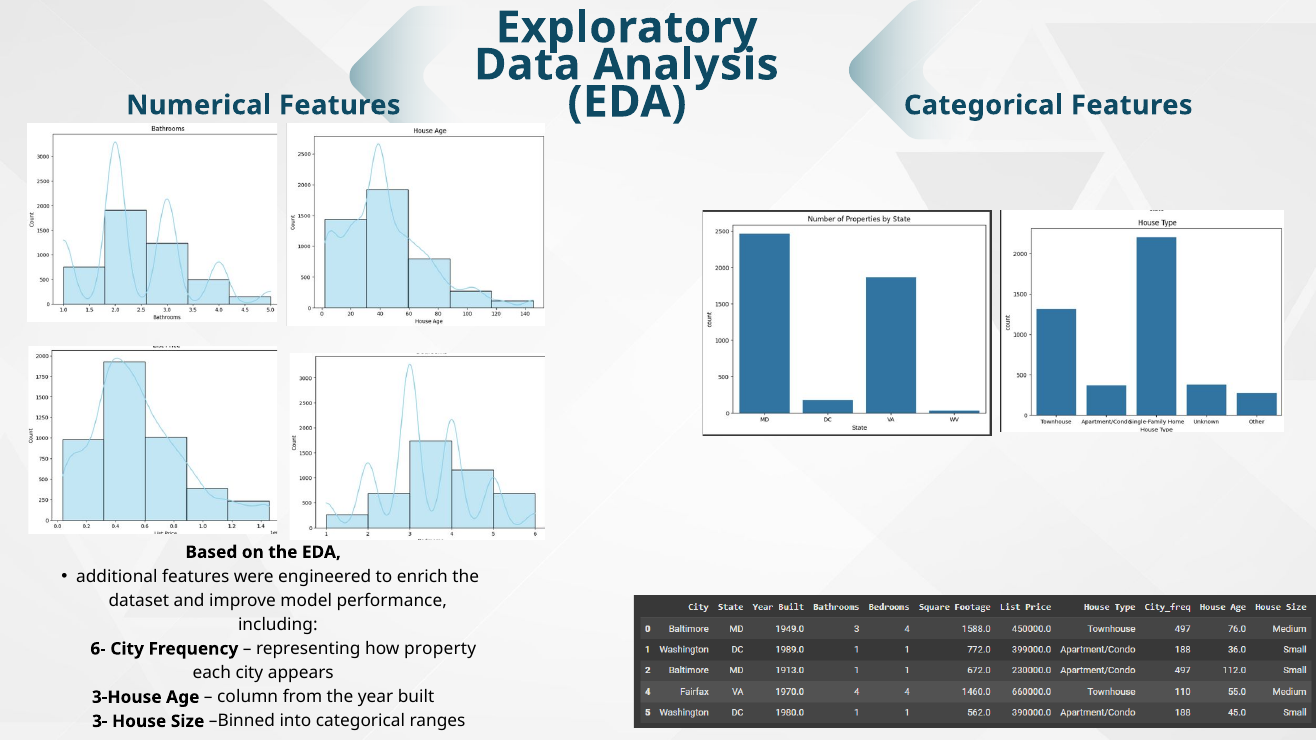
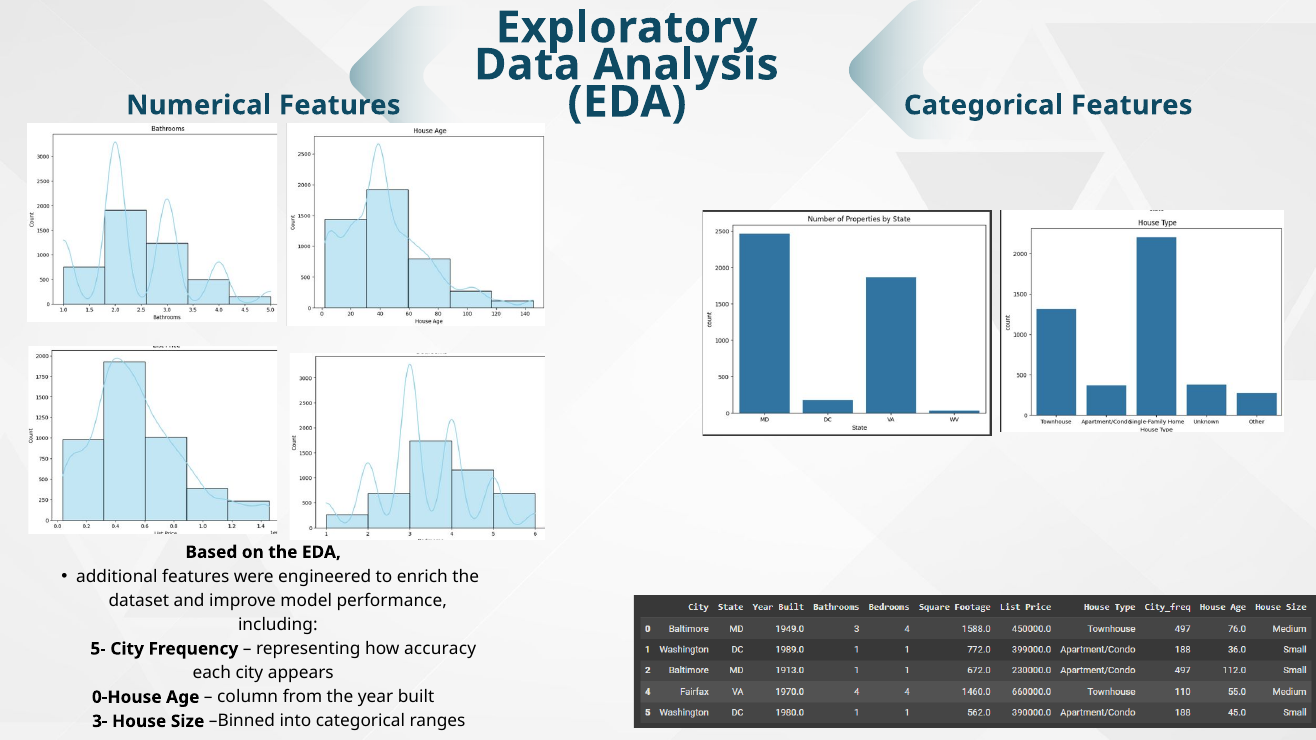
6-: 6- -> 5- (98, 649)
property: property -> accuracy (440, 649)
3-House: 3-House -> 0-House (127, 697)
